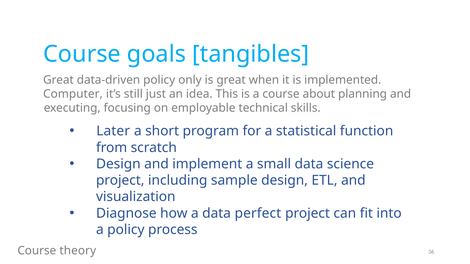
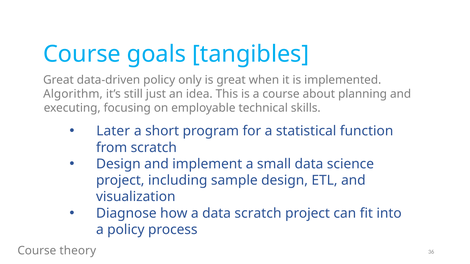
Computer: Computer -> Algorithm (73, 94)
data perfect: perfect -> scratch (258, 214)
